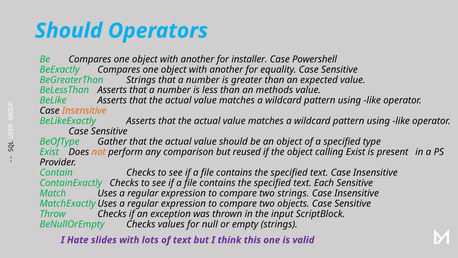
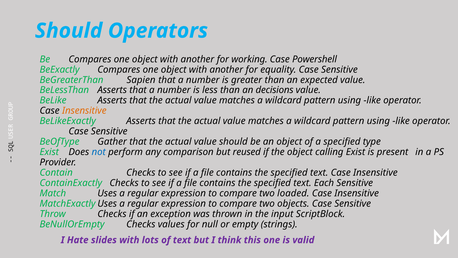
installer: installer -> working (249, 59)
BeGreaterThan Strings: Strings -> Sapien (141, 80)
methods: methods -> decisions (275, 90)
not colour: orange -> blue (99, 152)
two strings: strings -> loaded (293, 193)
